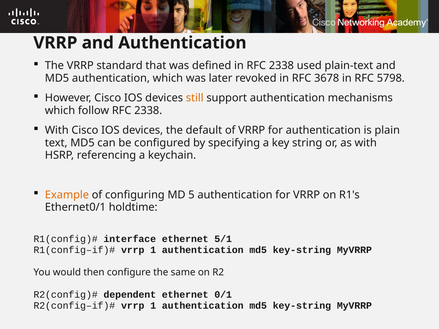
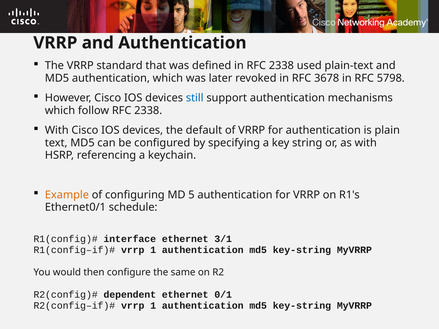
still colour: orange -> blue (195, 98)
holdtime: holdtime -> schedule (133, 208)
5/1: 5/1 -> 3/1 (223, 239)
